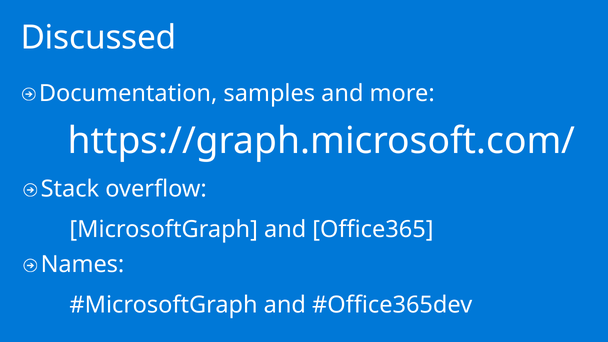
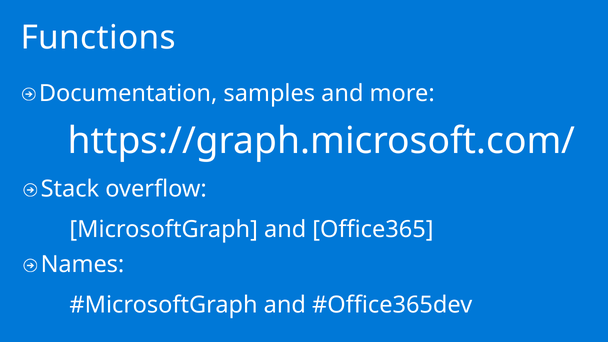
Discussed: Discussed -> Functions (98, 38)
